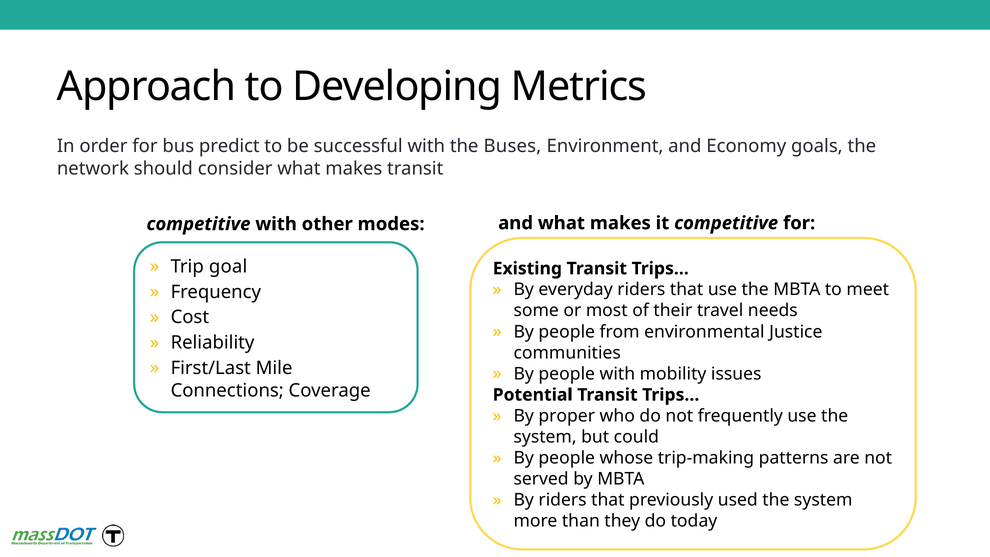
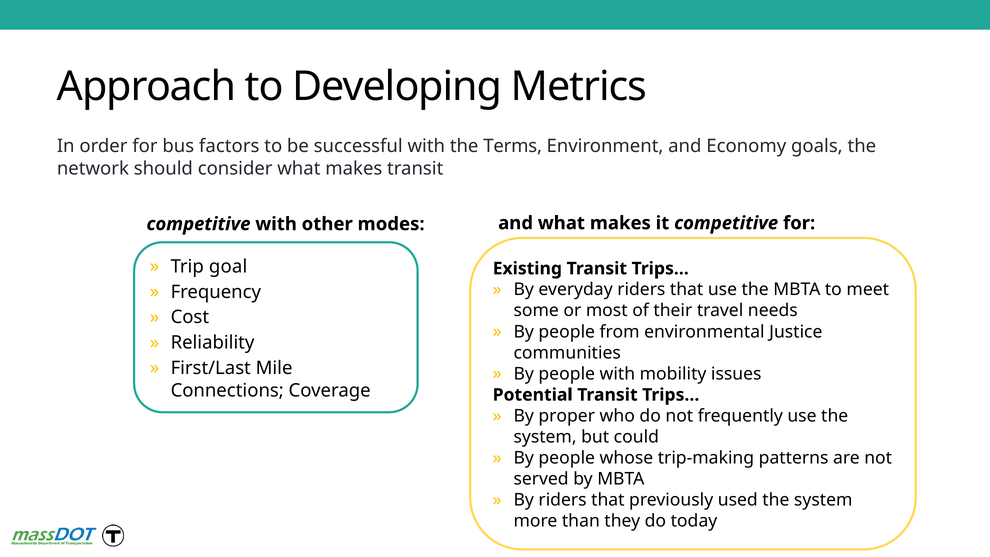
predict: predict -> factors (229, 146)
Buses: Buses -> Terms (513, 146)
